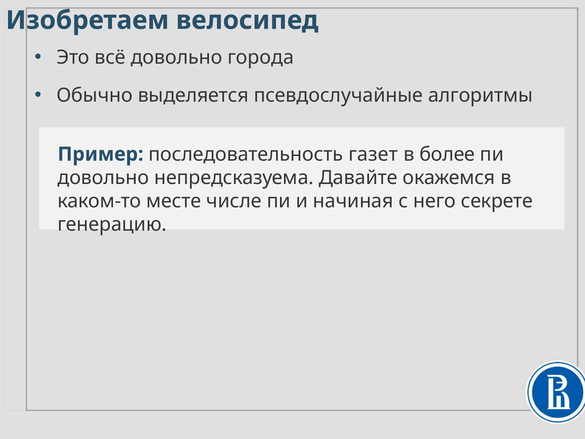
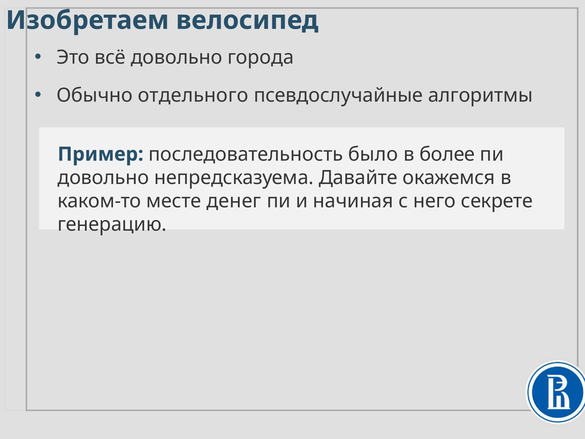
выделяется: выделяется -> отдельного (193, 95)
газет: газет -> было (373, 154)
числе: числе -> денег (234, 201)
